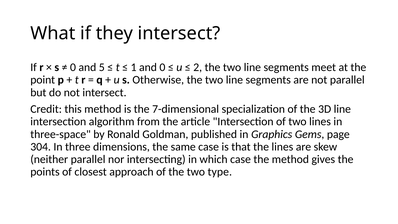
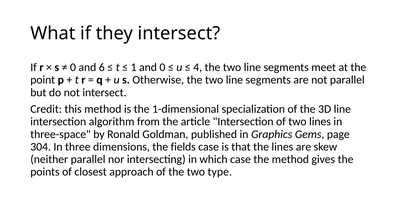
5: 5 -> 6 (102, 67)
2: 2 -> 4 (198, 67)
7-dimensional: 7-dimensional -> 1-dimensional (186, 109)
same: same -> fields (183, 147)
